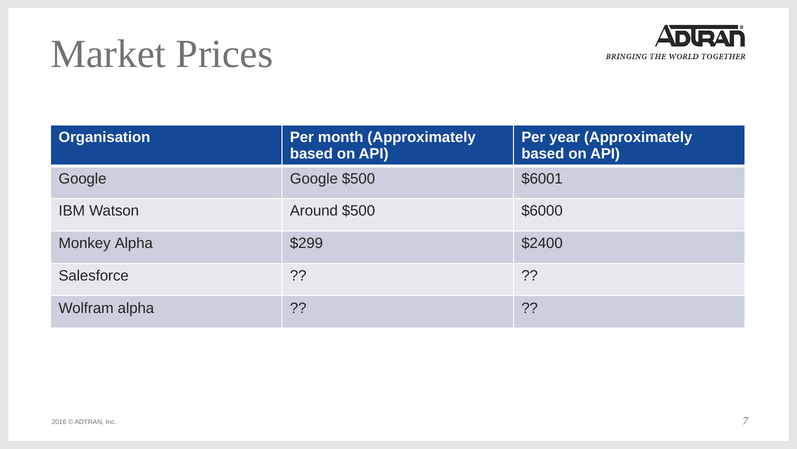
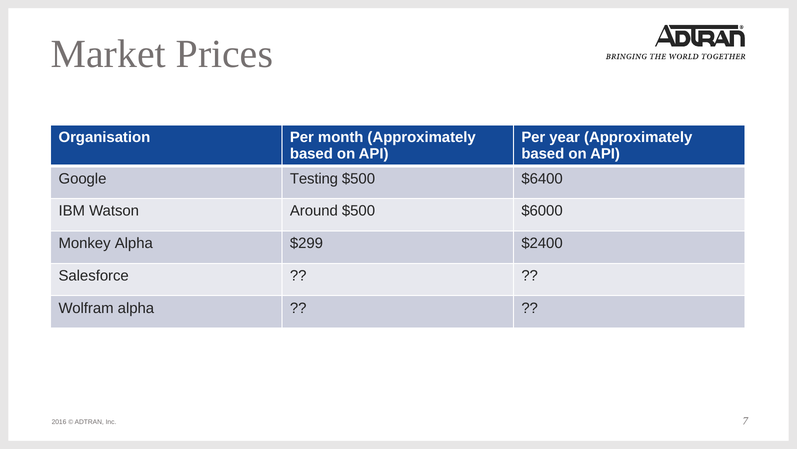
Google Google: Google -> Testing (314, 178)
$6001: $6001 -> $6400 (542, 178)
